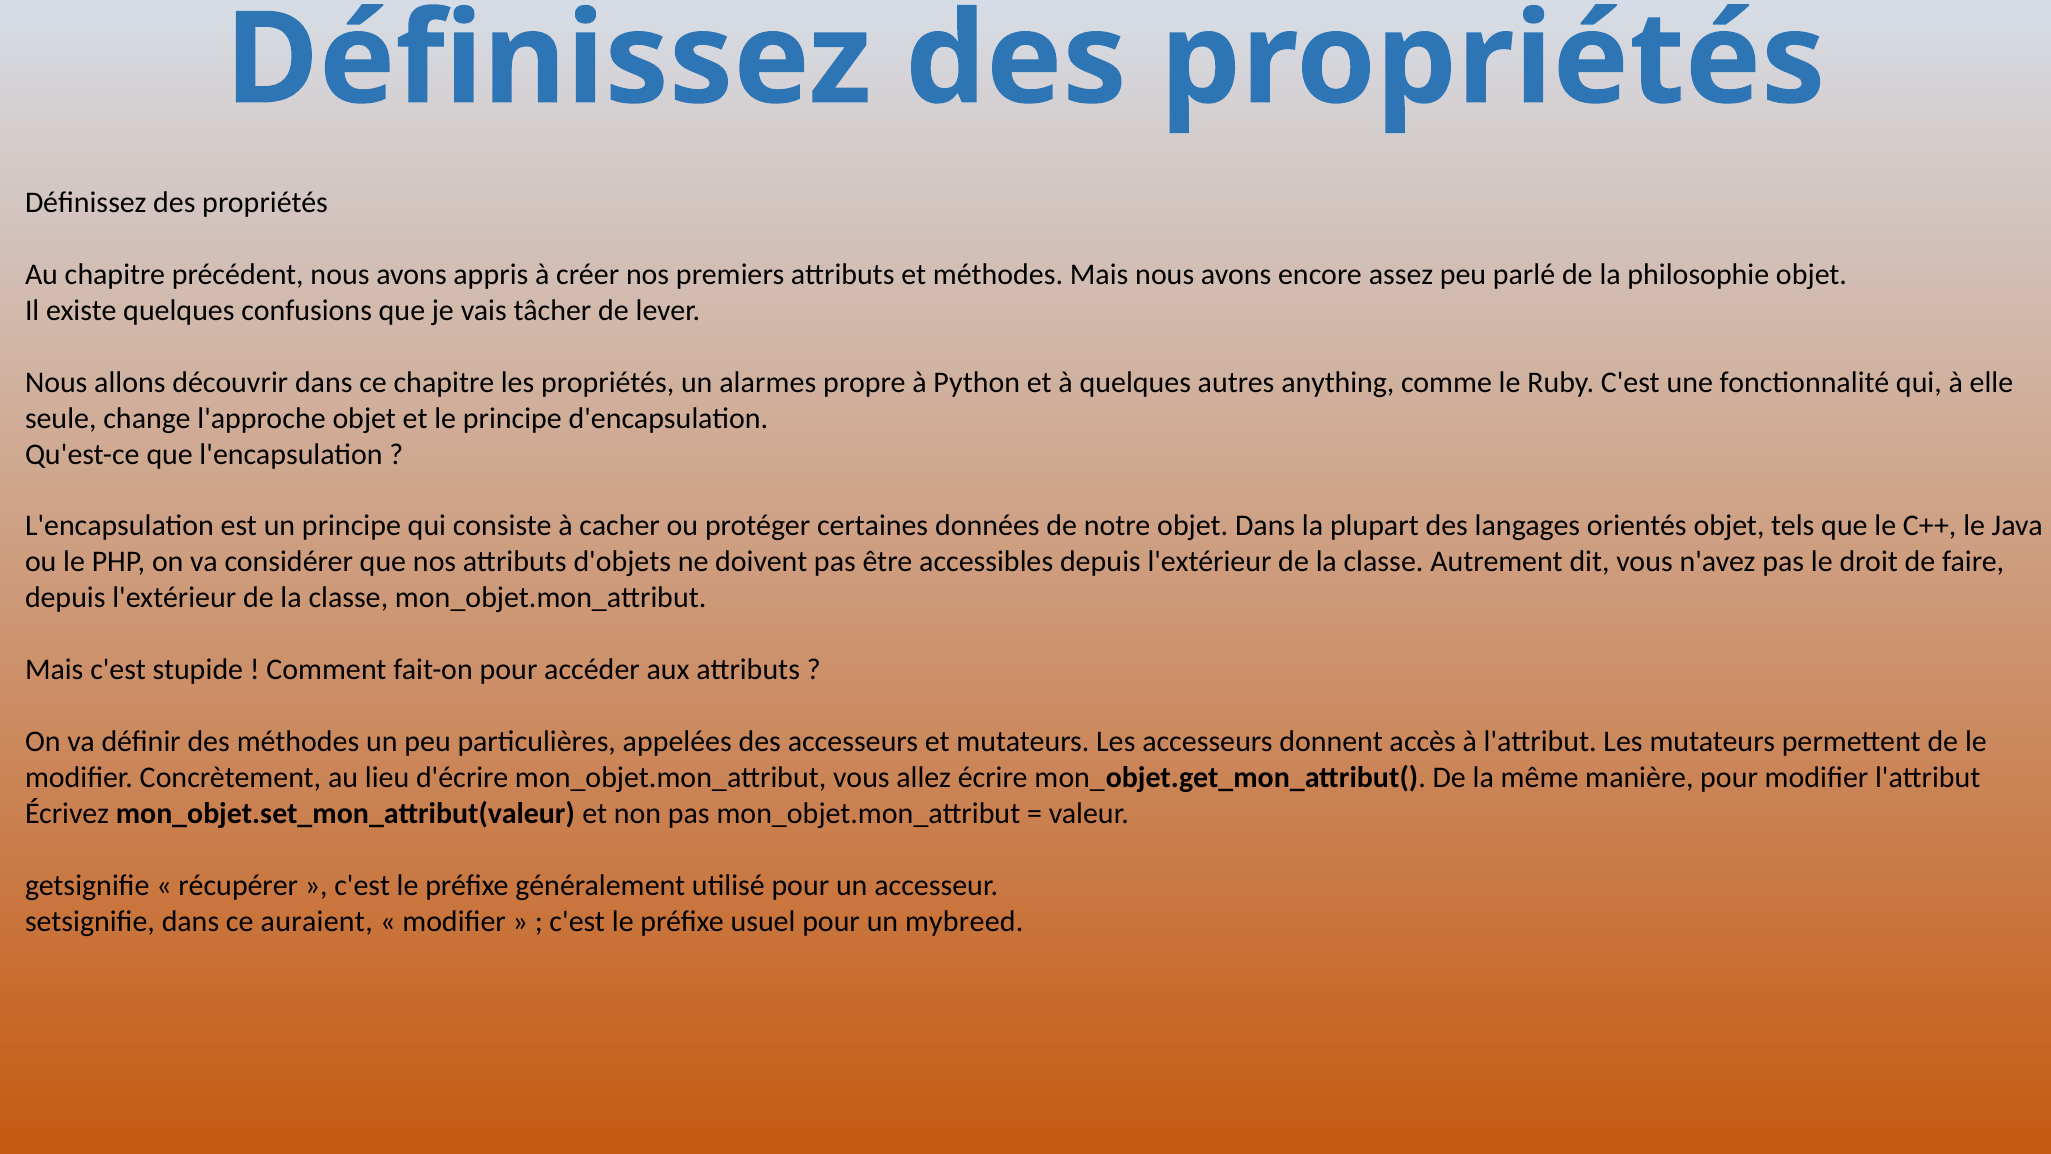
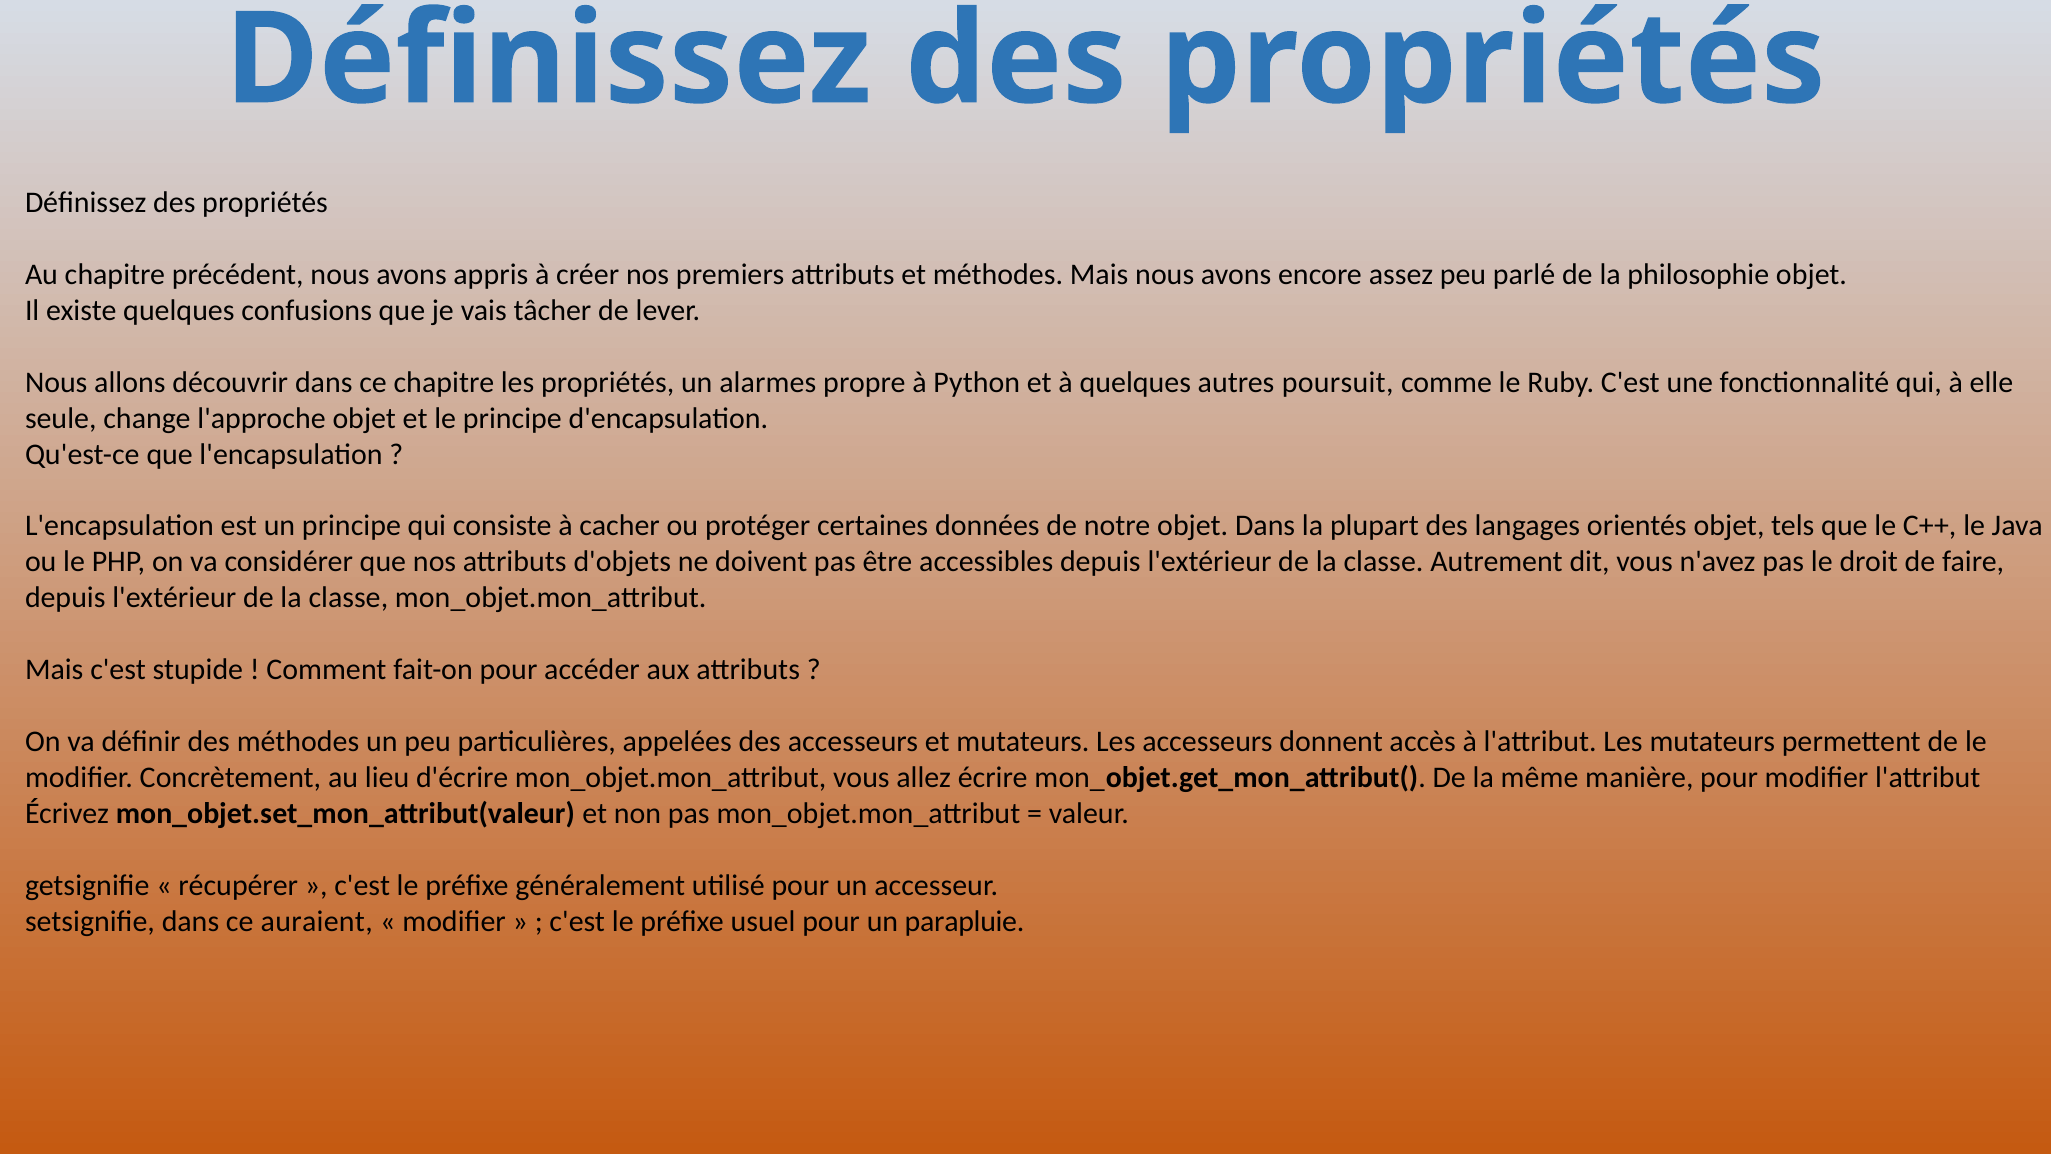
anything: anything -> poursuit (1338, 382)
mybreed: mybreed -> parapluie (965, 921)
